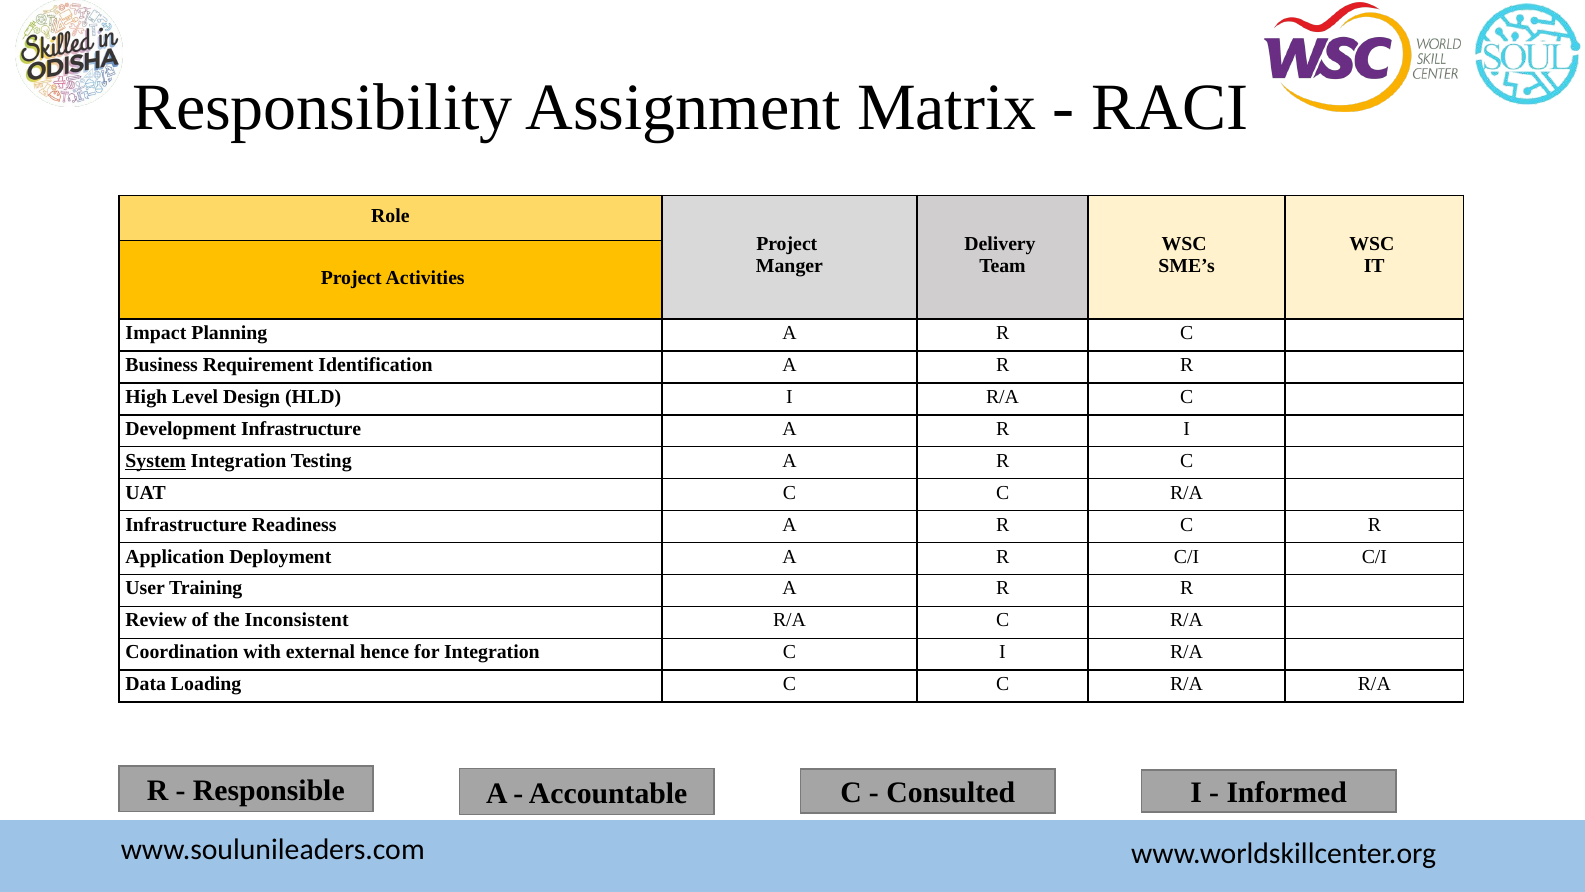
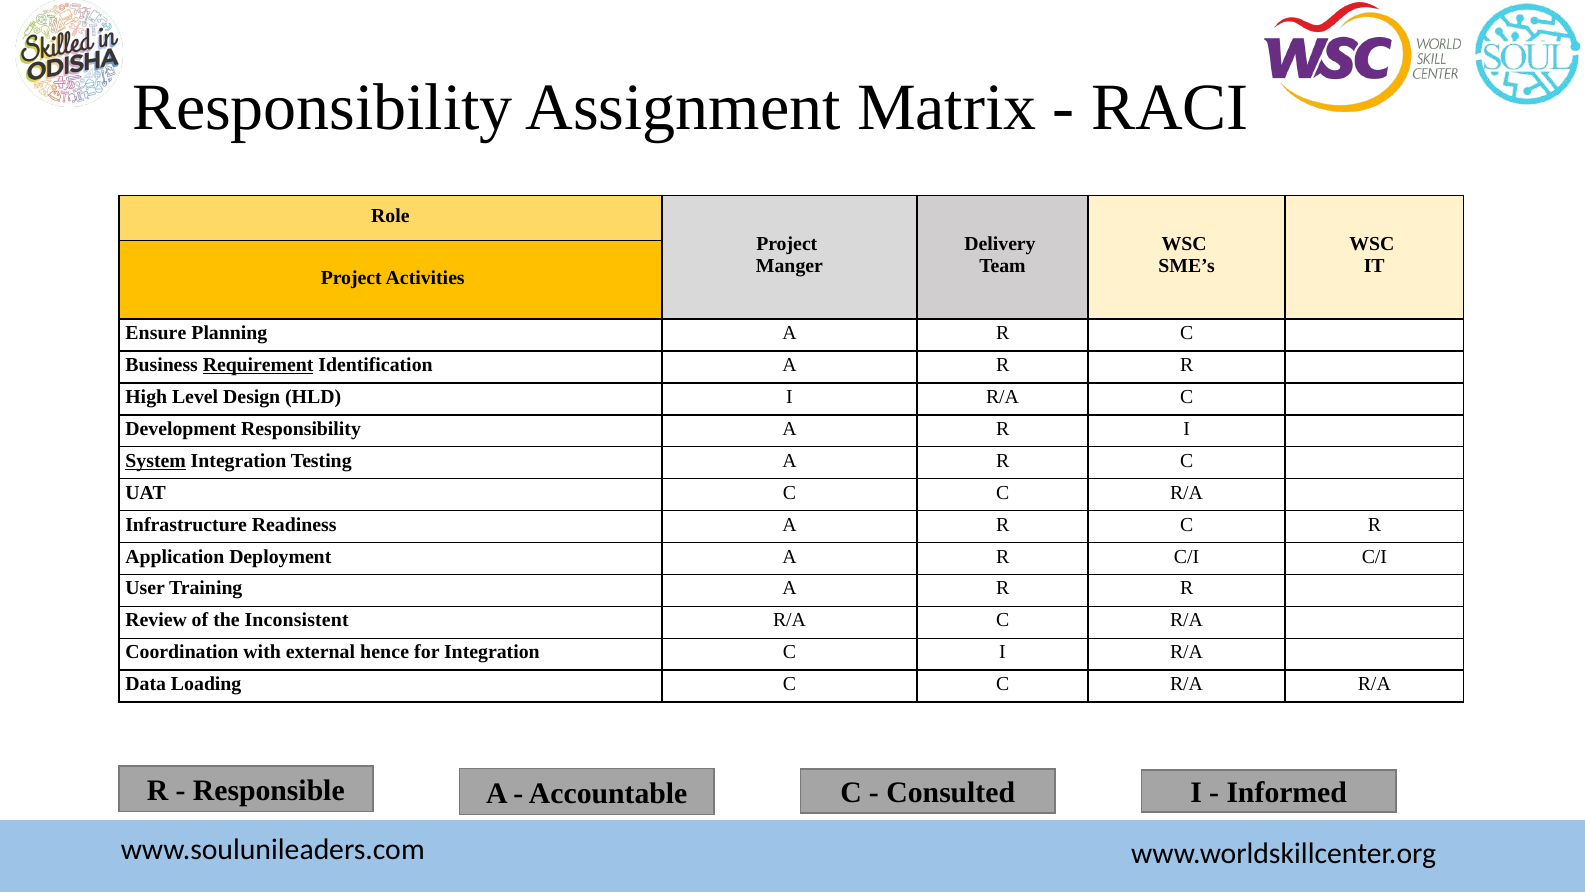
Impact: Impact -> Ensure (156, 333)
Requirement underline: none -> present (258, 365)
Development Infrastructure: Infrastructure -> Responsibility (301, 429)
